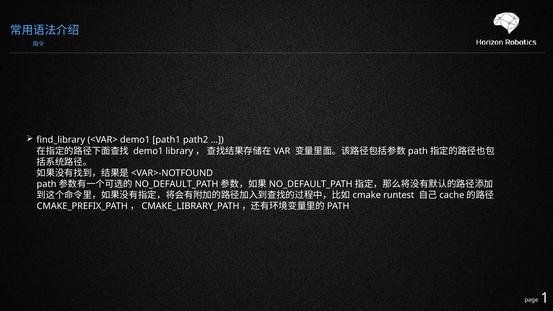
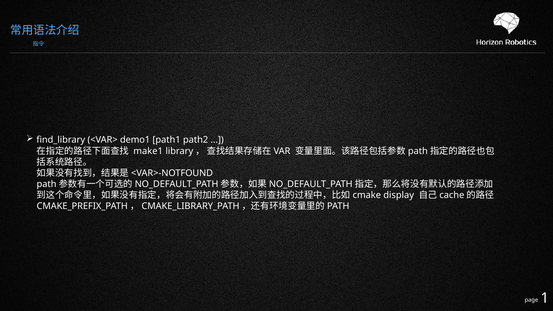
demo1: demo1 -> make1 (148, 151)
runtest: runtest -> display (399, 195)
